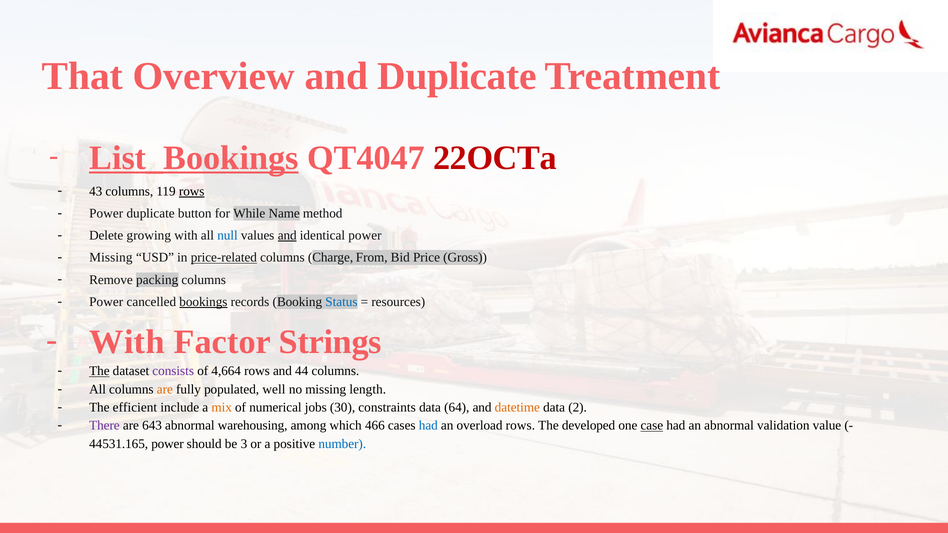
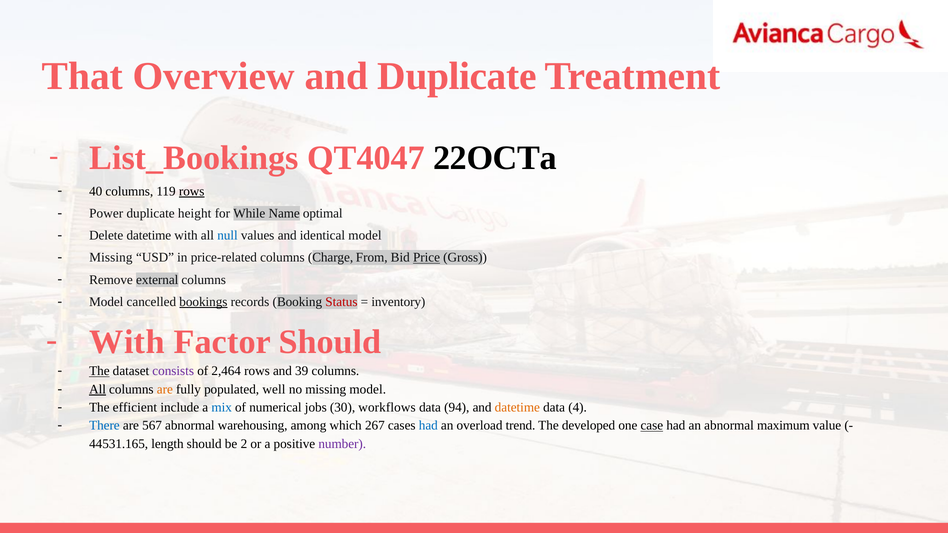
List_Bookings underline: present -> none (194, 158)
22OCTa colour: red -> black (495, 158)
43: 43 -> 40 (96, 191)
button: button -> height (195, 213)
method: method -> optimal (323, 213)
Delete growing: growing -> datetime (149, 236)
and underline: present -> none (287, 236)
identical power: power -> model (365, 236)
price-related underline: present -> none (224, 258)
Price underline: none -> present (427, 258)
packing: packing -> external (157, 280)
Power: Power -> Model (106, 302)
Status colour: blue -> red (341, 302)
resources: resources -> inventory (398, 302)
Factor Strings: Strings -> Should (330, 342)
4,664: 4,664 -> 2,464 (226, 371)
44: 44 -> 39 (302, 371)
All underline: none -> present (98, 389)
missing length: length -> model (368, 389)
mix colour: orange -> blue (222, 408)
constraints: constraints -> workflows (387, 408)
64: 64 -> 94 (457, 408)
2: 2 -> 4 (578, 408)
There colour: purple -> blue (104, 426)
643: 643 -> 567 (152, 426)
466: 466 -> 267 (375, 426)
overload rows: rows -> trend (521, 426)
validation: validation -> maximum (783, 426)
power: power -> length (167, 444)
3: 3 -> 2 (244, 444)
number colour: blue -> purple (342, 444)
